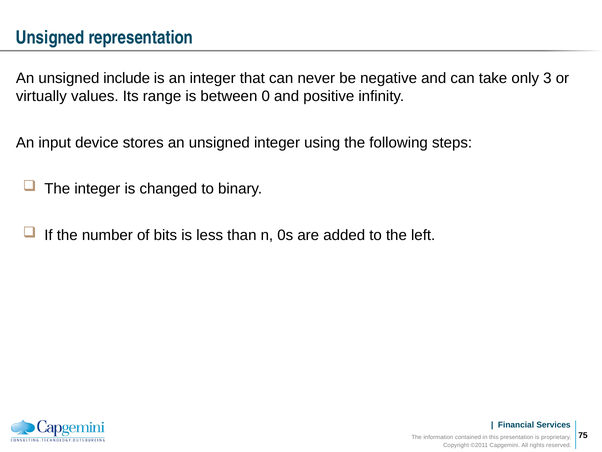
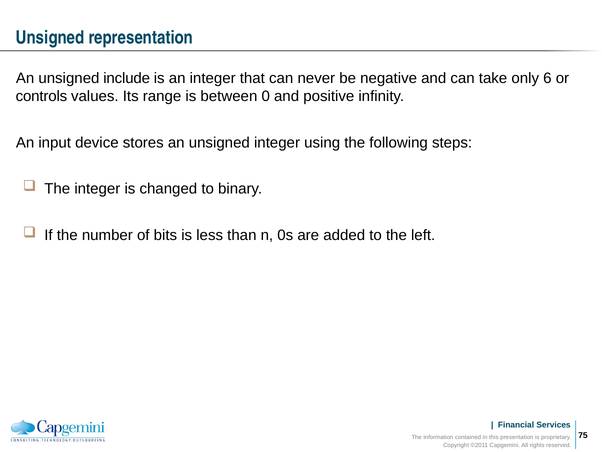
3: 3 -> 6 (547, 78)
virtually: virtually -> controls (41, 96)
